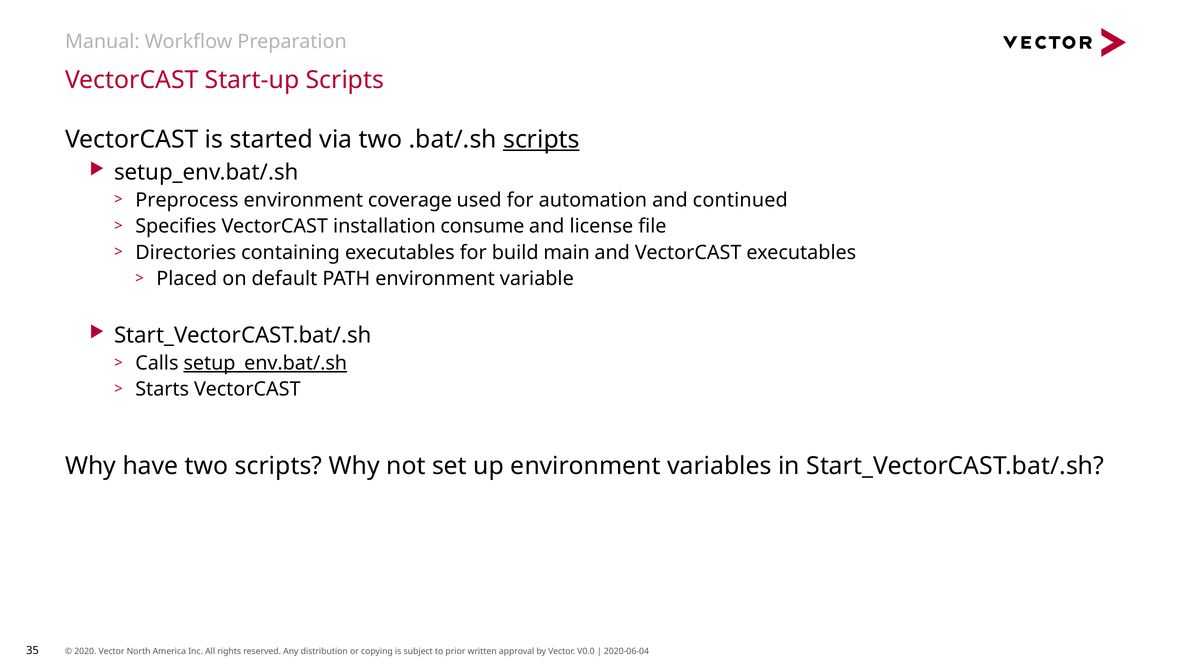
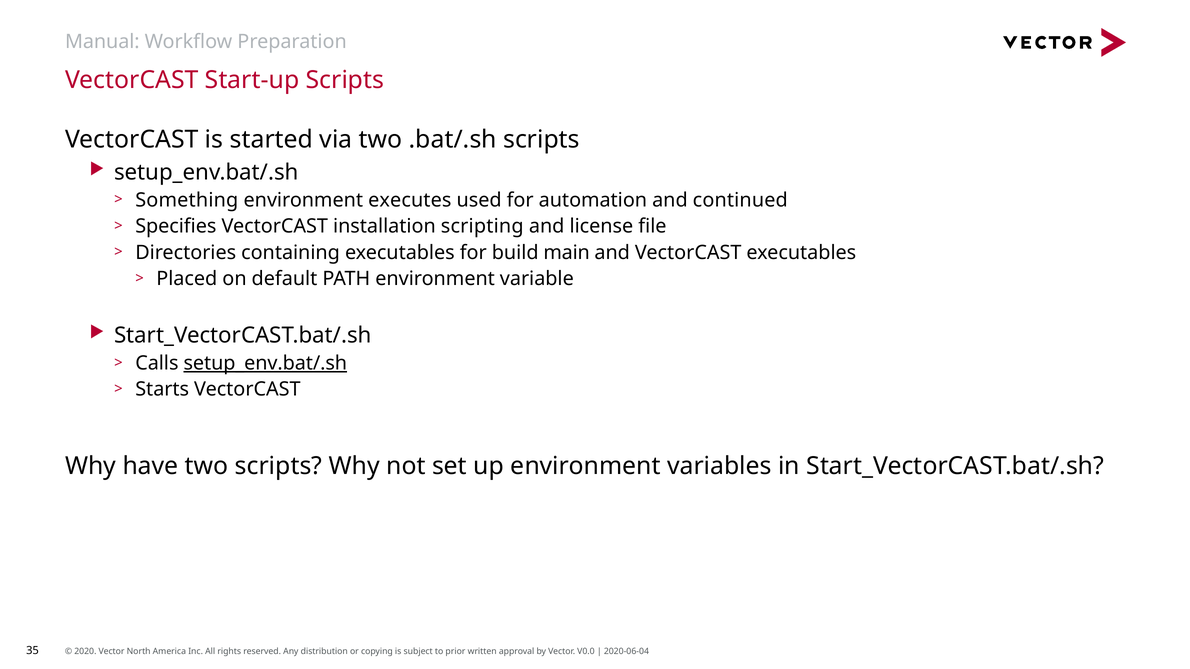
scripts underline: present -> none (541, 140)
Preprocess: Preprocess -> Something (187, 200)
coverage: coverage -> executes (410, 200)
consume: consume -> scripting (482, 227)
